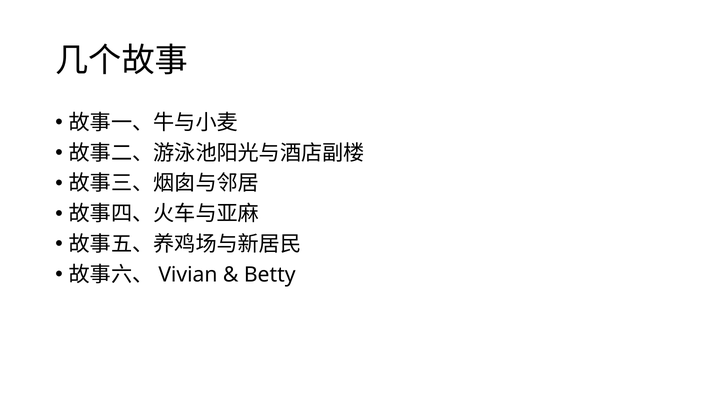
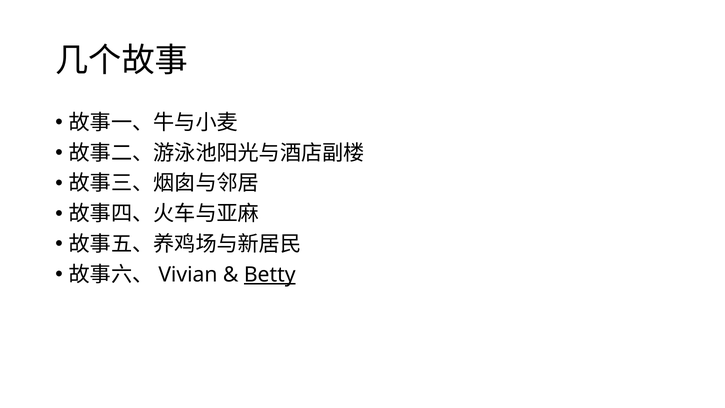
Betty underline: none -> present (270, 275)
